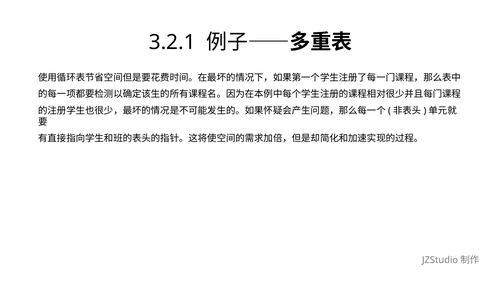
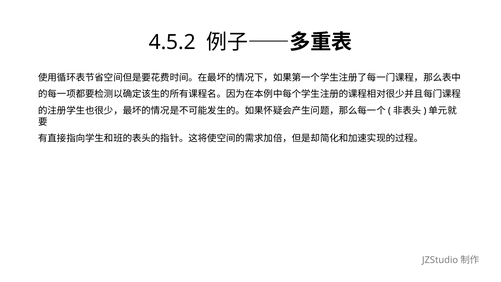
3.2.1: 3.2.1 -> 4.5.2 (172, 42)
